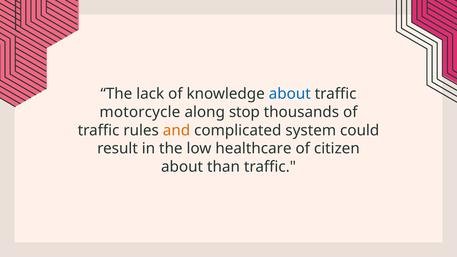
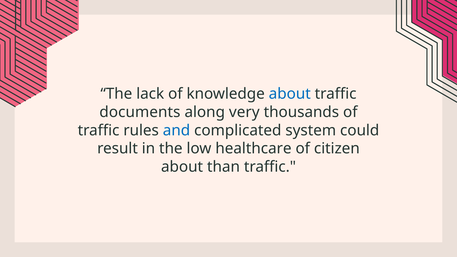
motorcycle: motorcycle -> documents (140, 112)
stop: stop -> very (244, 112)
and colour: orange -> blue (176, 130)
